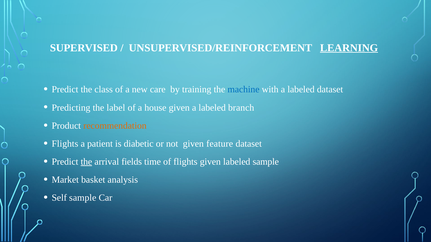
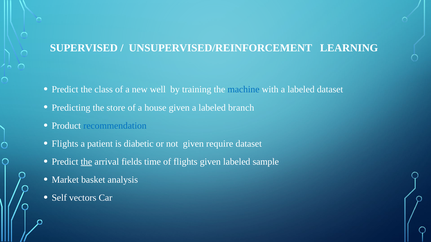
LEARNING underline: present -> none (349, 48)
care: care -> well (158, 90)
label: label -> store (116, 108)
recommendation colour: orange -> blue (115, 126)
feature: feature -> require (220, 144)
Self sample: sample -> vectors (83, 198)
